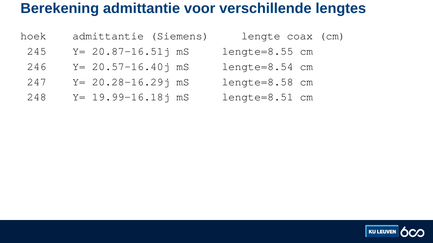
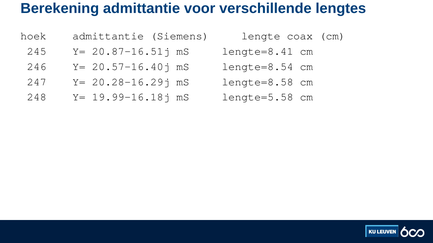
lengte=8.55: lengte=8.55 -> lengte=8.41 (258, 51)
lengte=8.51: lengte=8.51 -> lengte=5.58 (258, 97)
